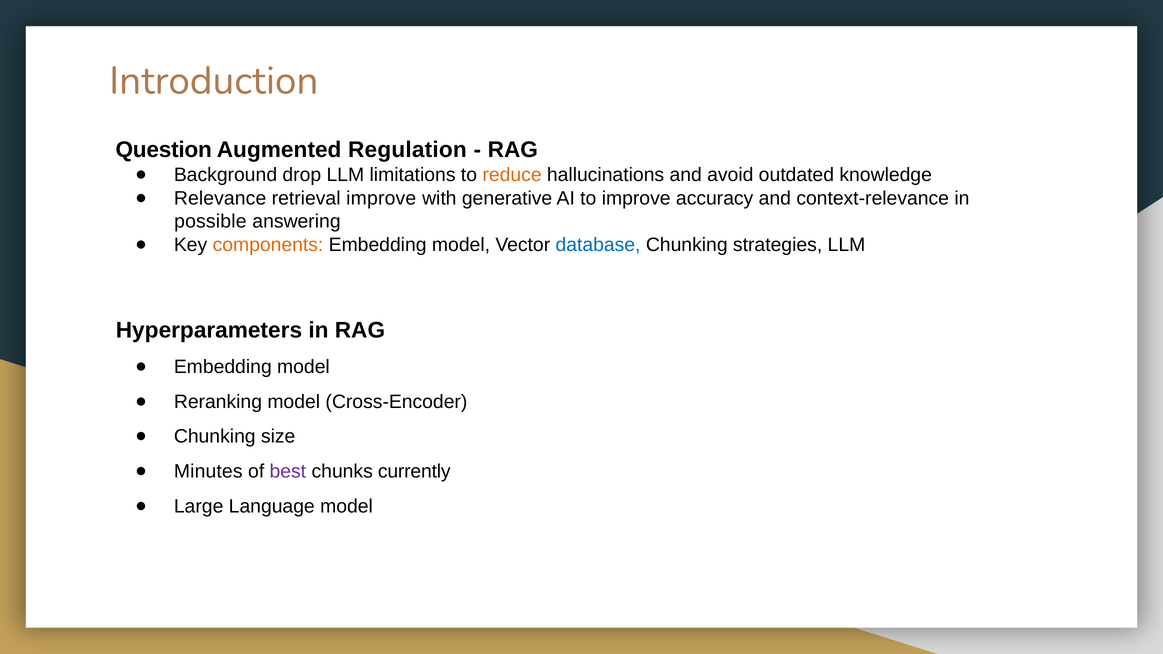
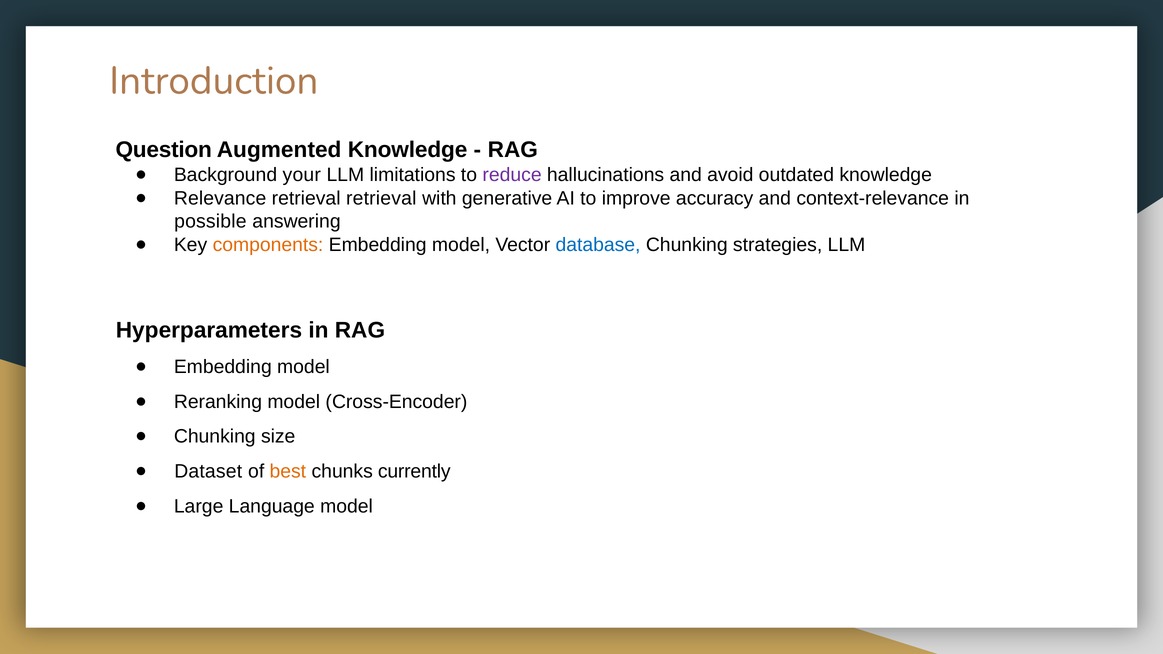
Augmented Regulation: Regulation -> Knowledge (408, 150)
drop: drop -> your (302, 175)
reduce colour: orange -> purple (512, 175)
retrieval improve: improve -> retrieval (381, 198)
Minutes: Minutes -> Dataset (208, 472)
best colour: purple -> orange (288, 472)
